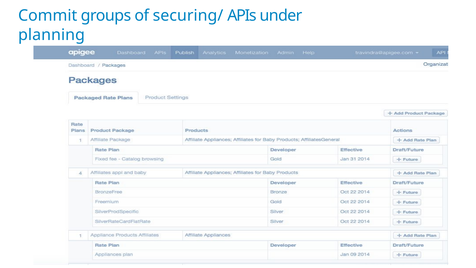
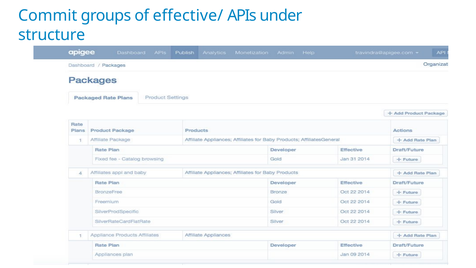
securing/: securing/ -> effective/ (188, 16)
planning: planning -> structure (52, 35)
